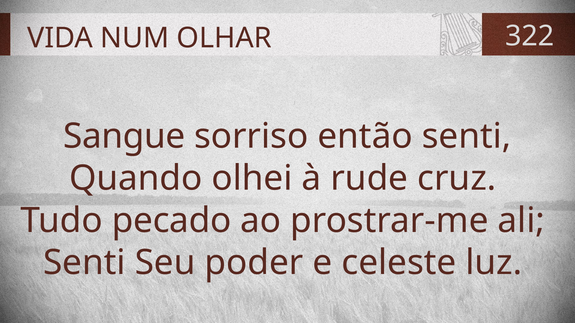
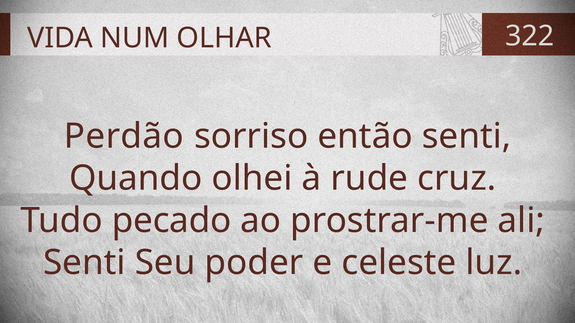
Sangue: Sangue -> Perdão (124, 136)
